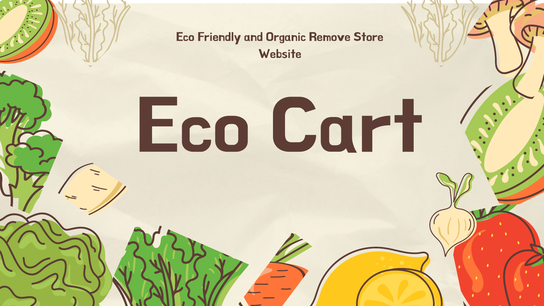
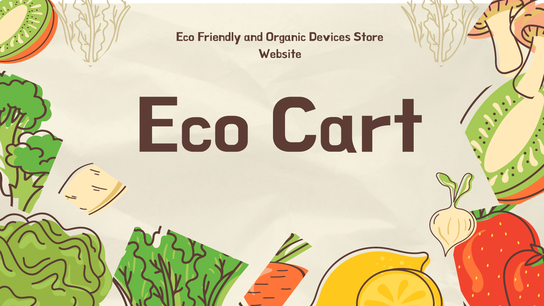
Remove: Remove -> Devices (330, 37)
